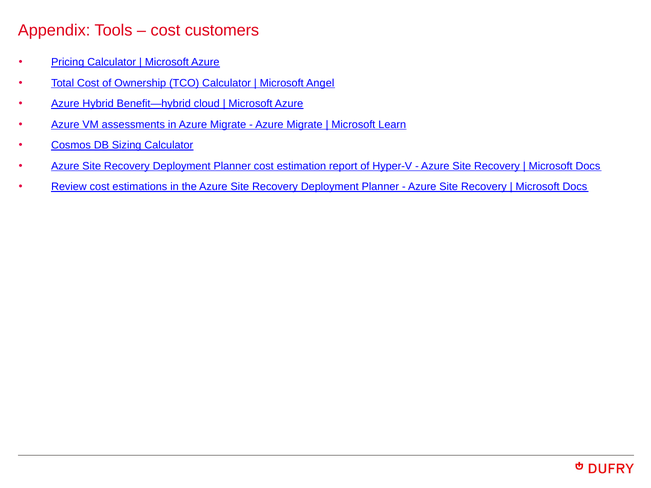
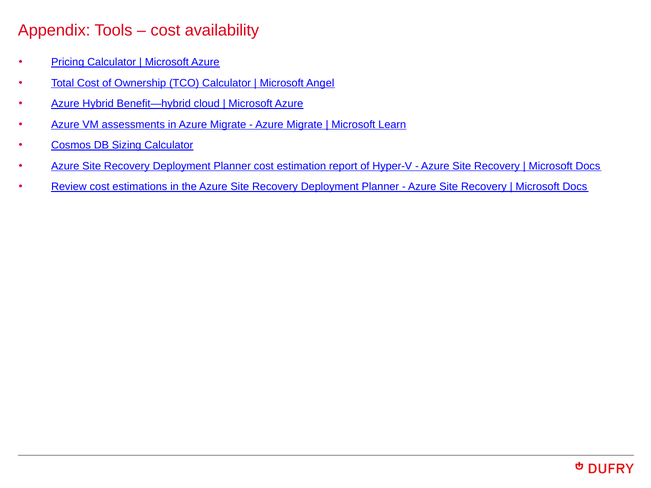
customers: customers -> availability (222, 30)
